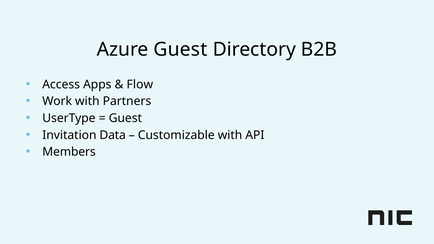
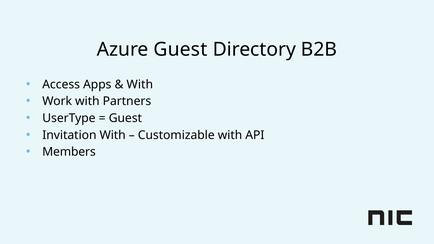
Flow: Flow -> With (140, 84)
Invitation Data: Data -> With (113, 135)
